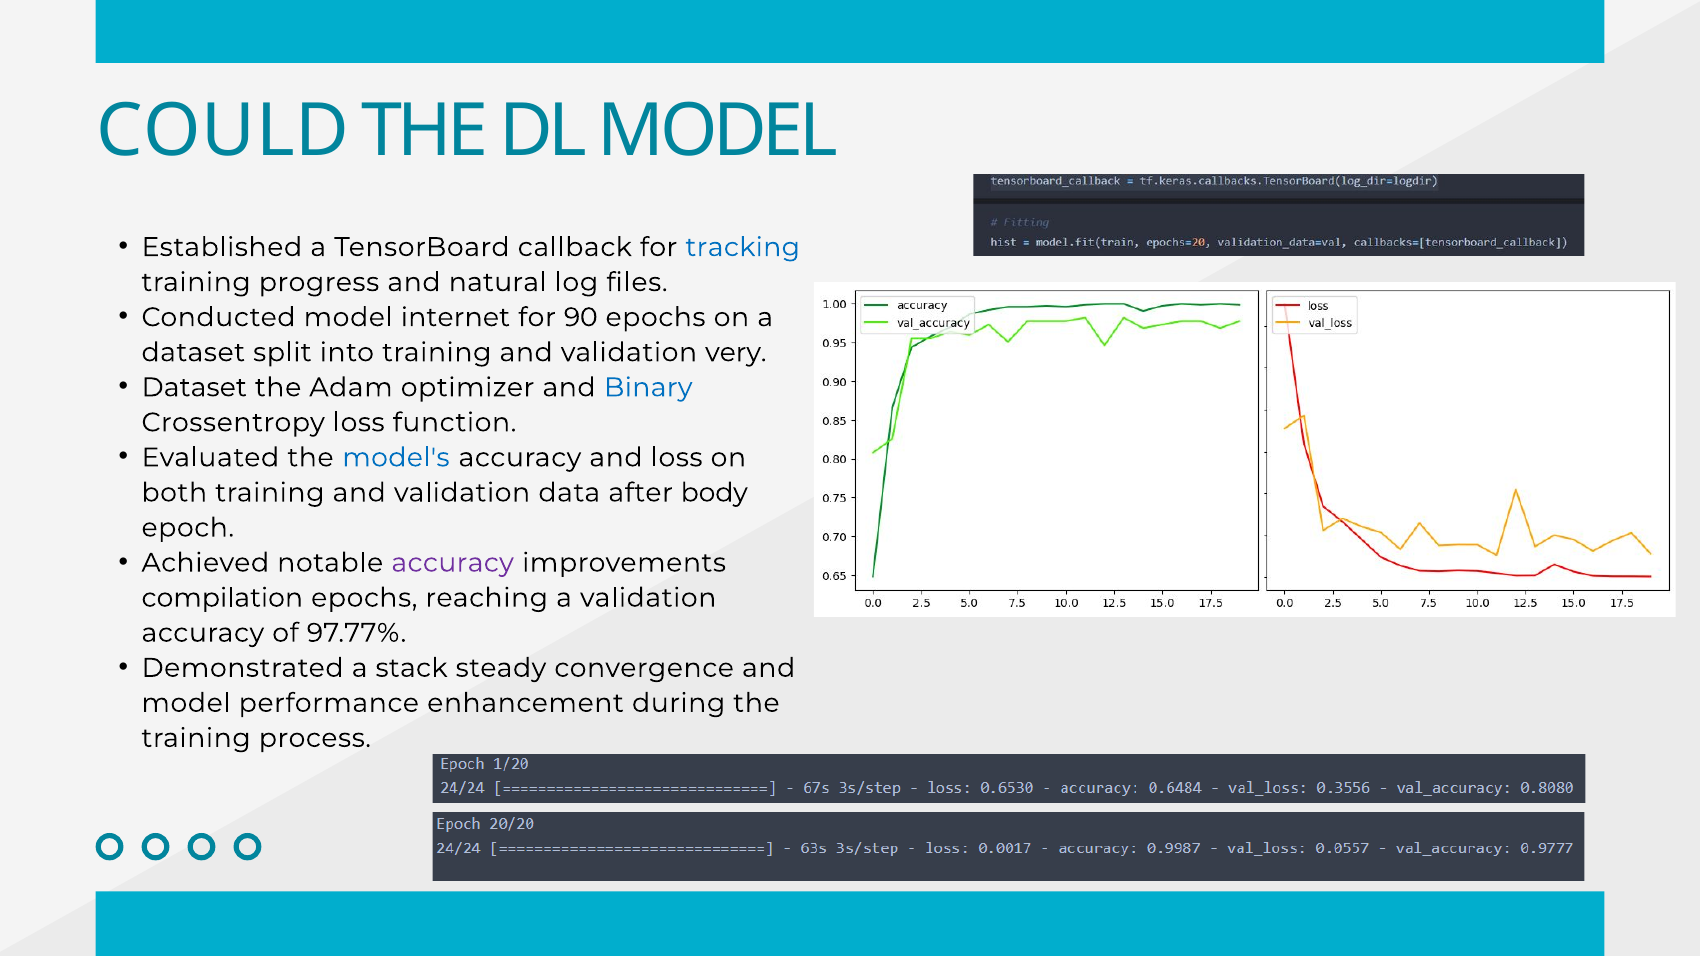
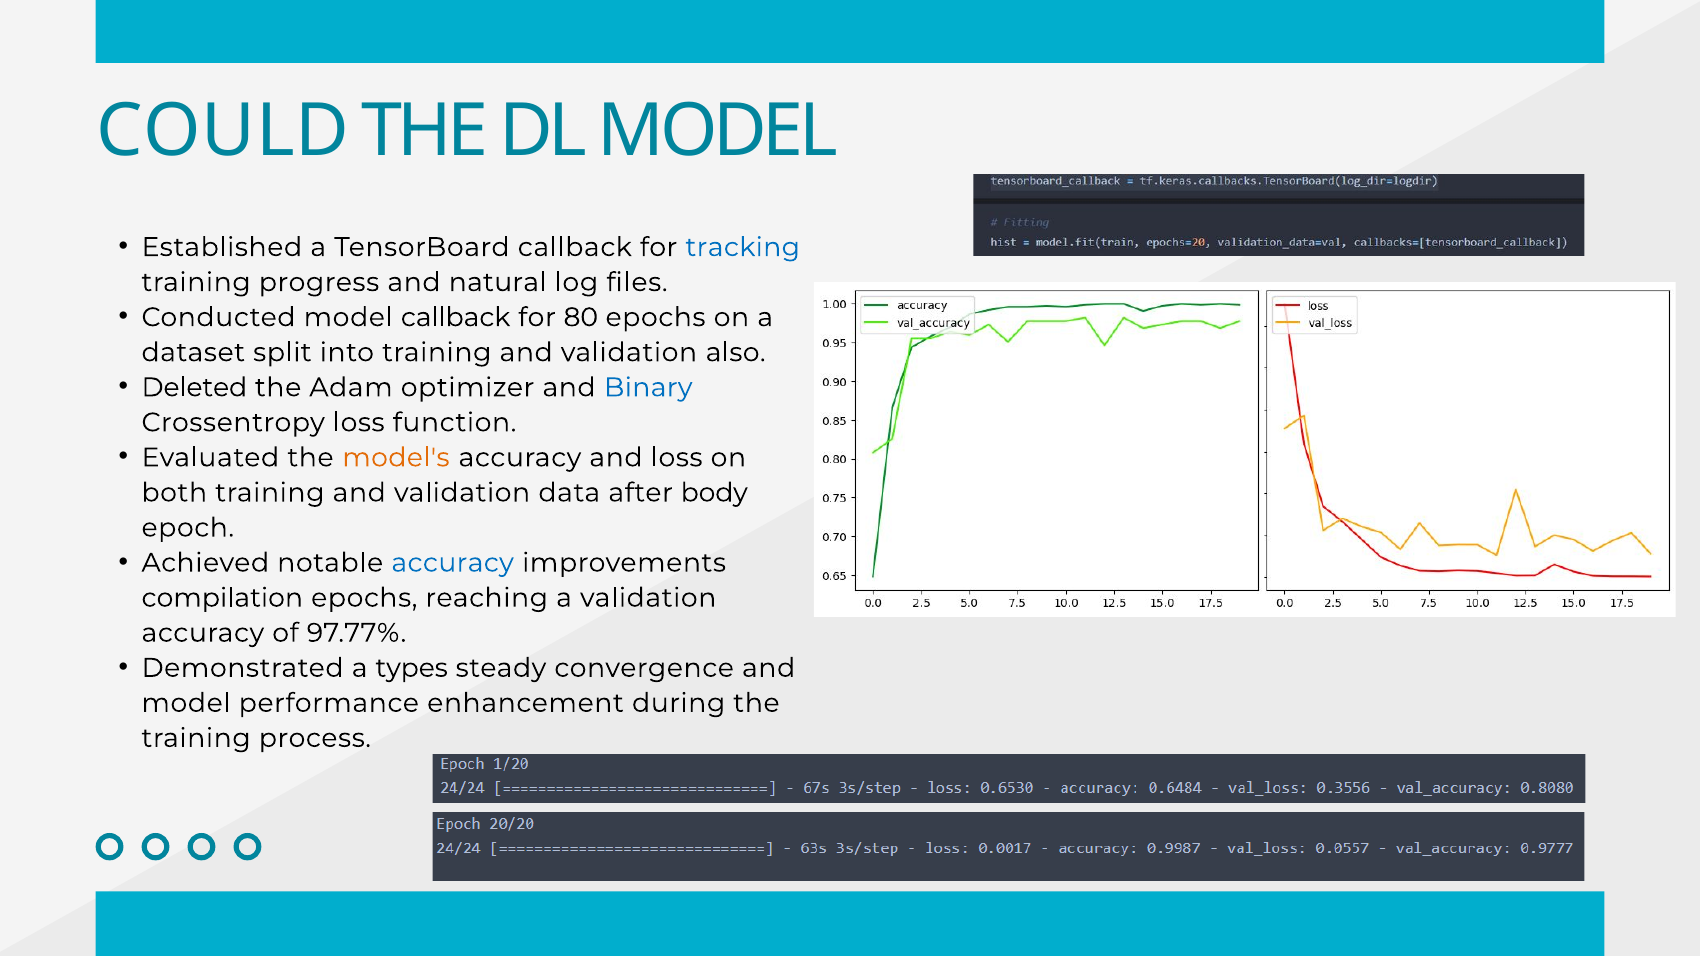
model internet: internet -> callback (456, 317)
90: 90 -> 80 (581, 317)
very: very -> also (736, 352)
Dataset: Dataset -> Deleted (194, 388)
model's colour: blue -> orange (396, 458)
accuracy colour: purple -> blue (453, 563)
stack: stack -> types (412, 668)
